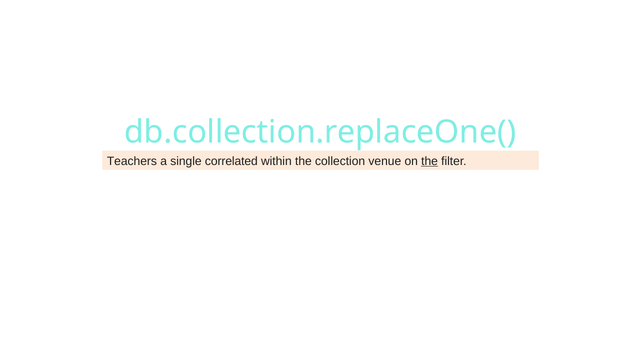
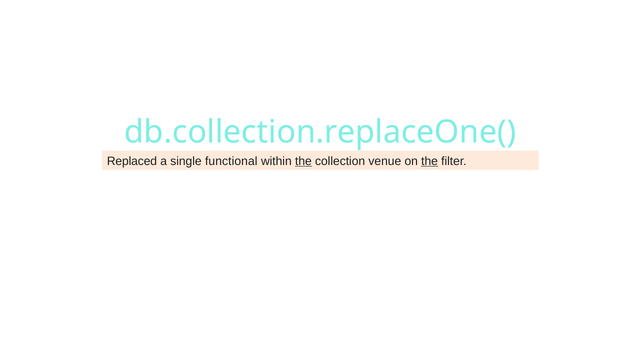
Teachers: Teachers -> Replaced (132, 161)
correlated: correlated -> functional (231, 161)
the underline: none -> present (303, 161)
